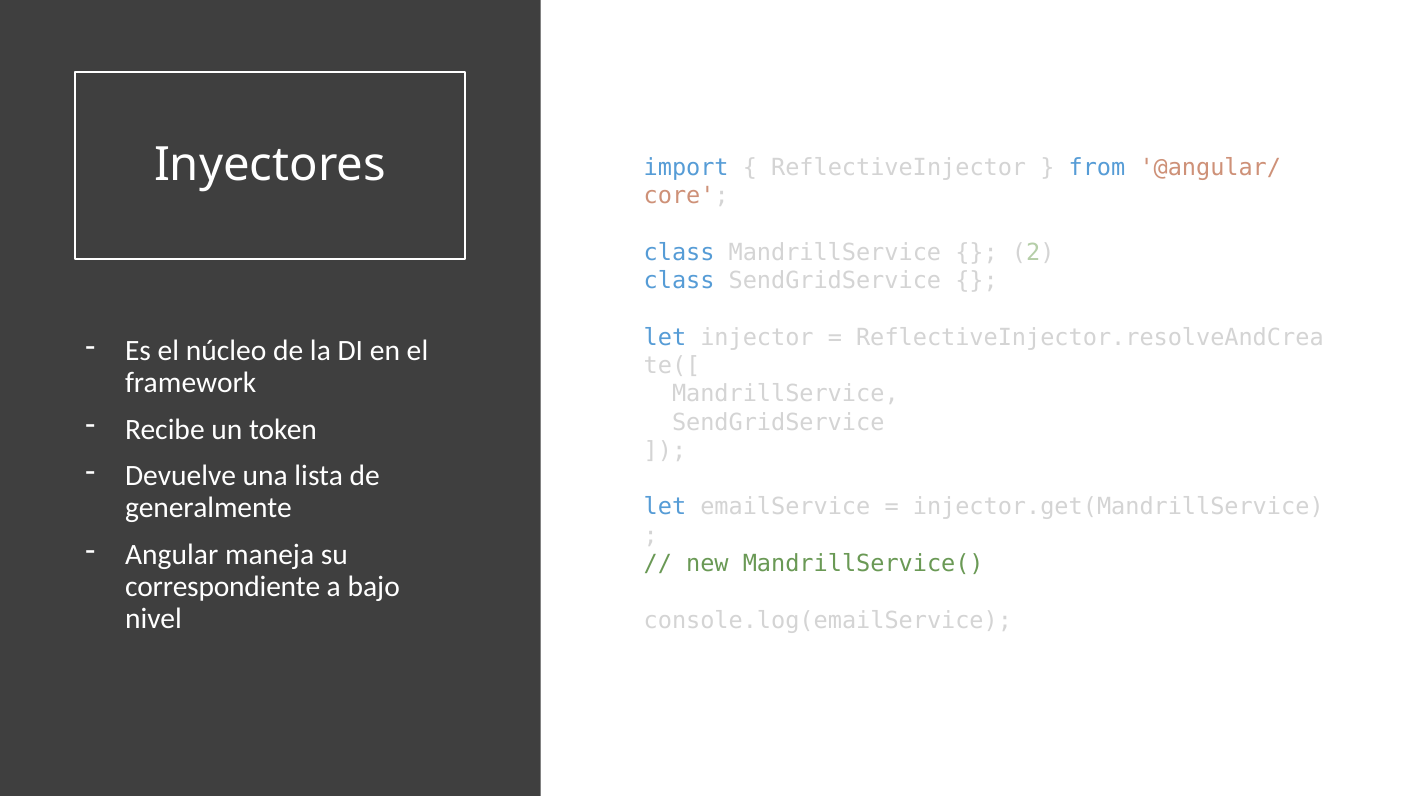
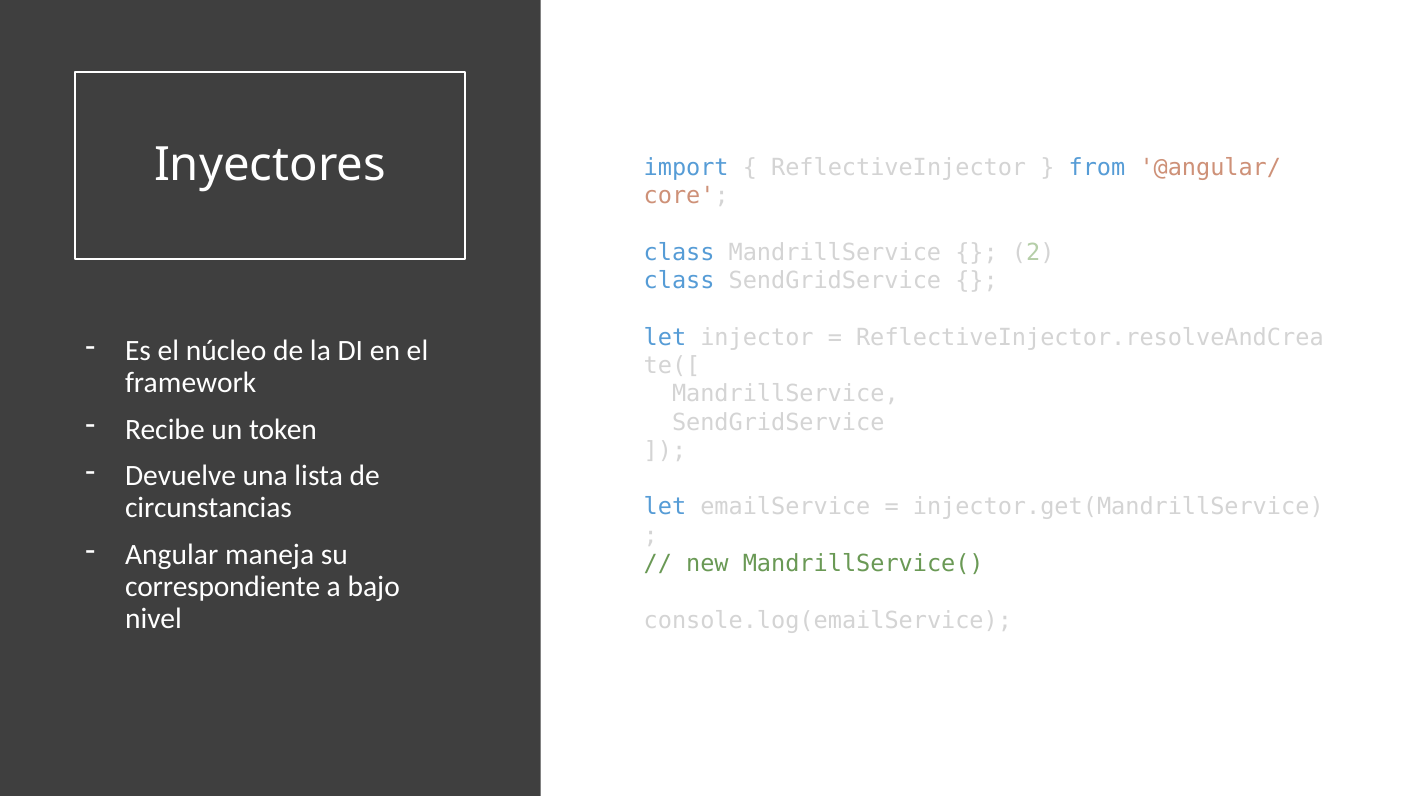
generalmente: generalmente -> circunstancias (208, 508)
